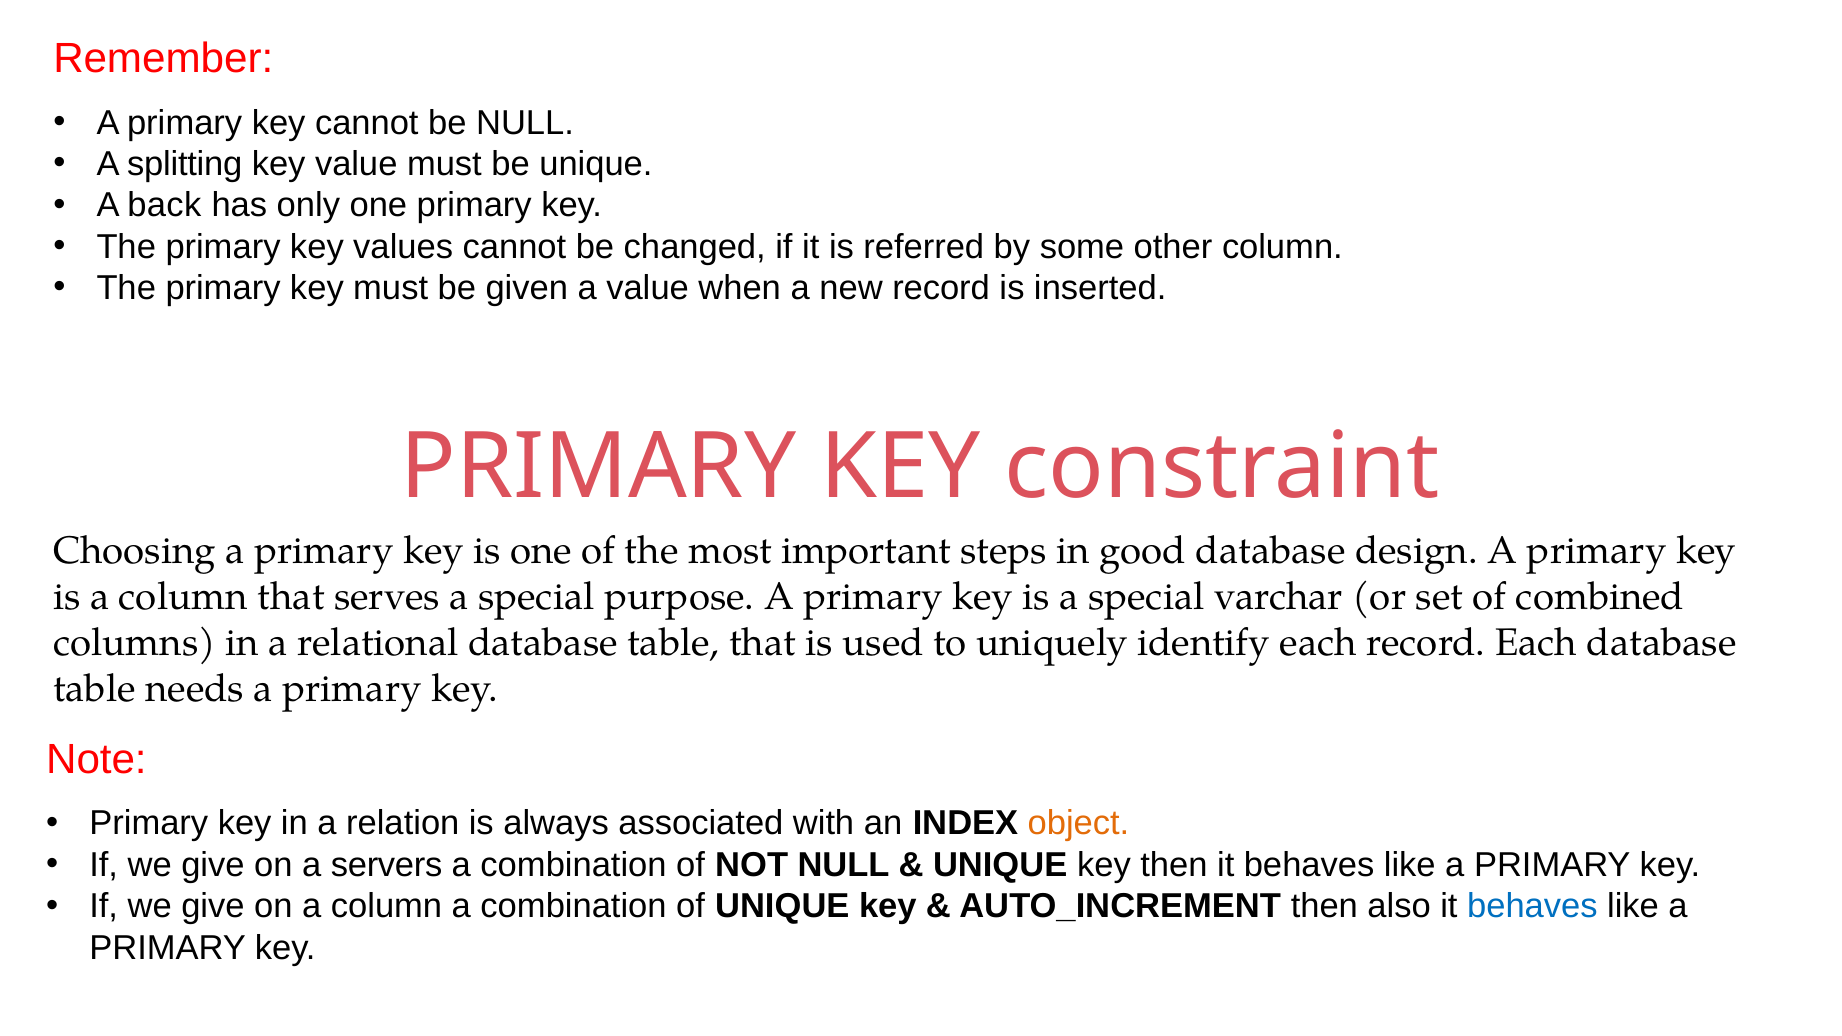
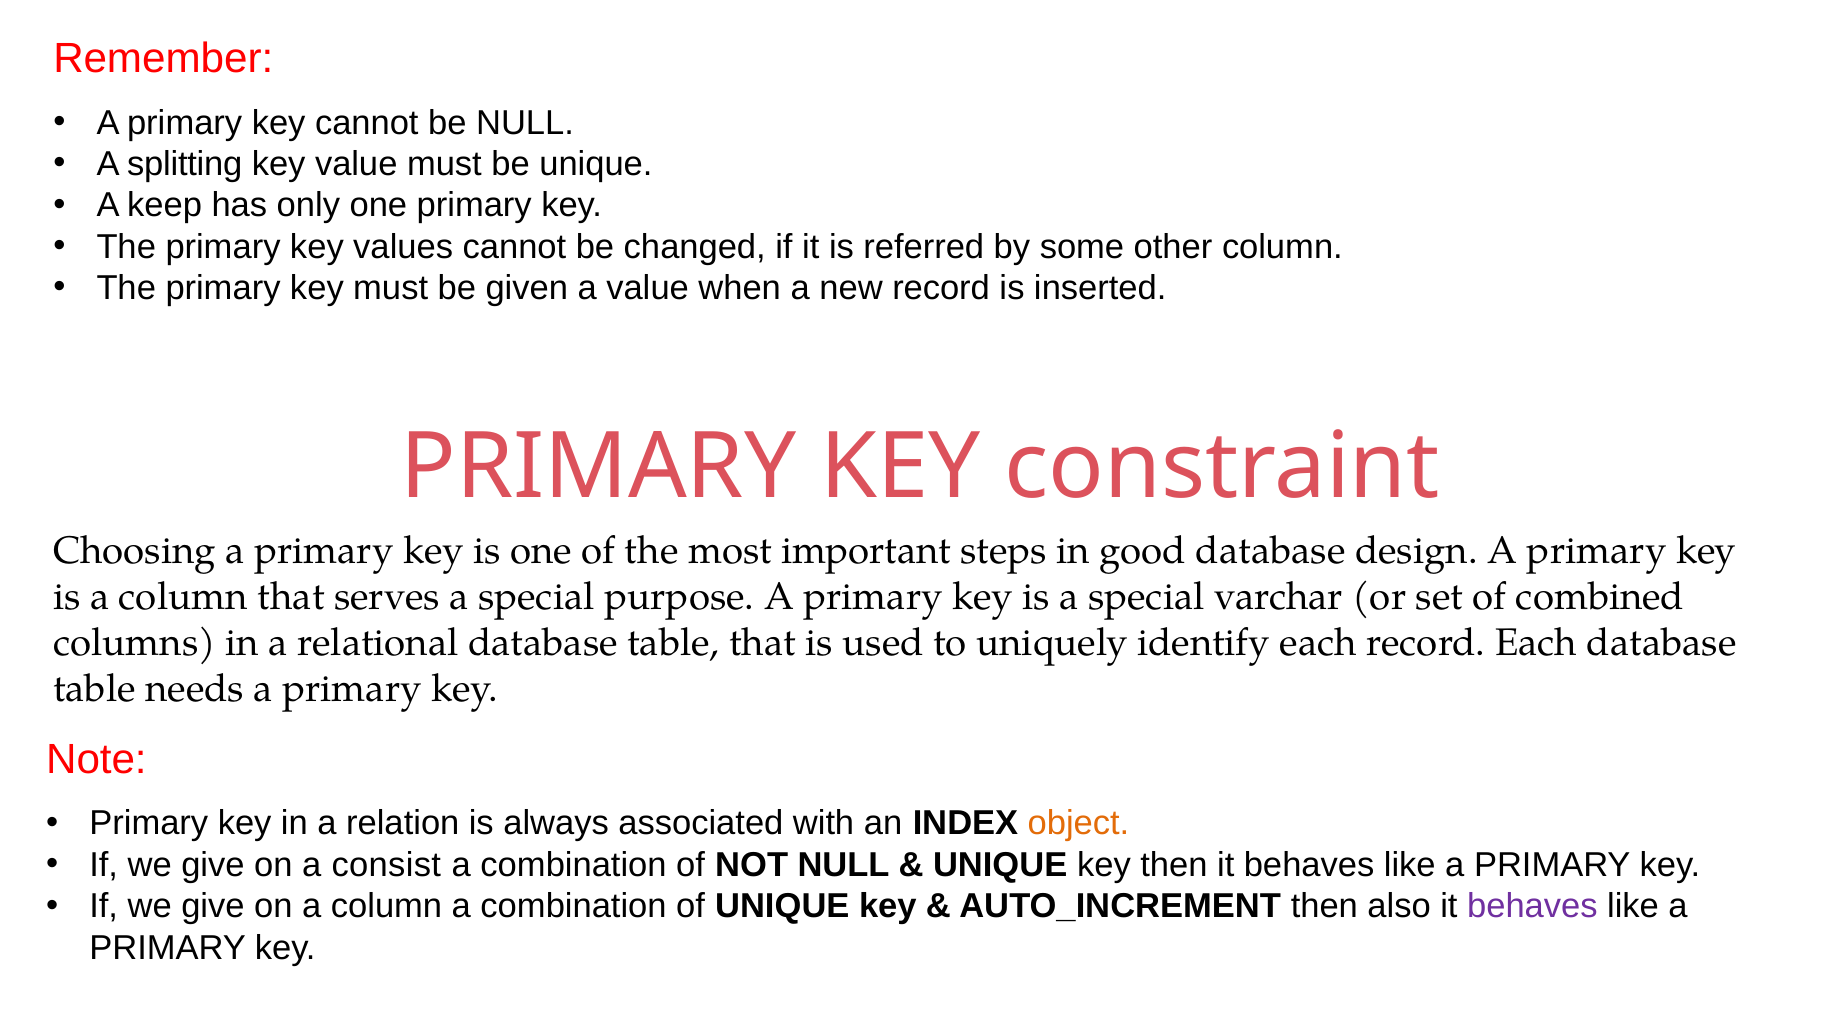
back: back -> keep (165, 206)
servers: servers -> consist (386, 865)
behaves colour: blue -> purple (1532, 907)
